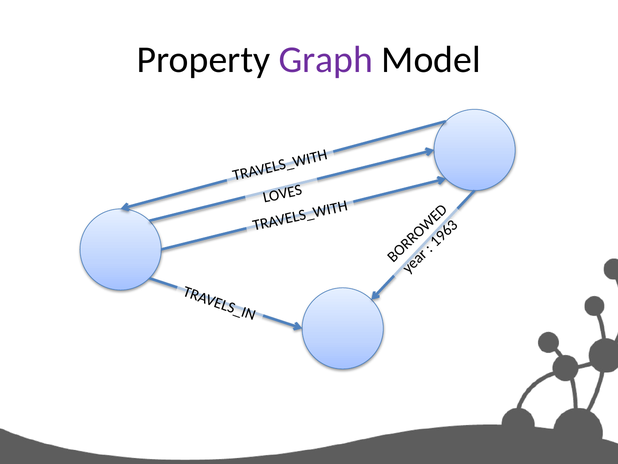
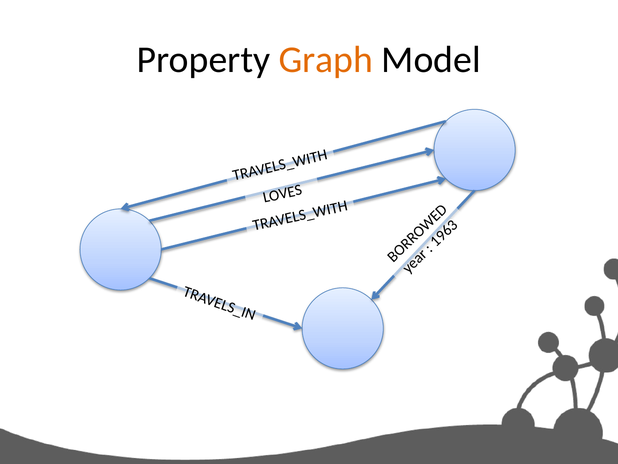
Graph colour: purple -> orange (326, 60)
